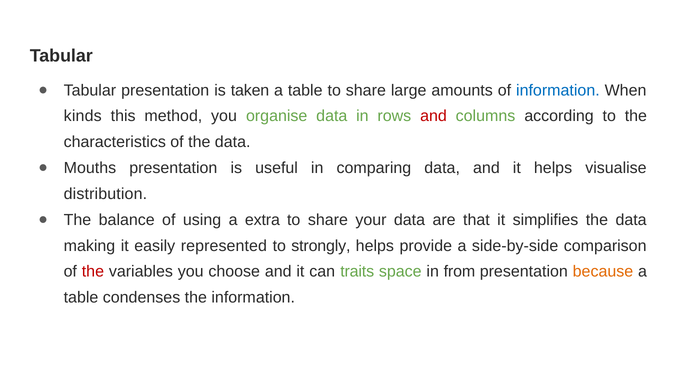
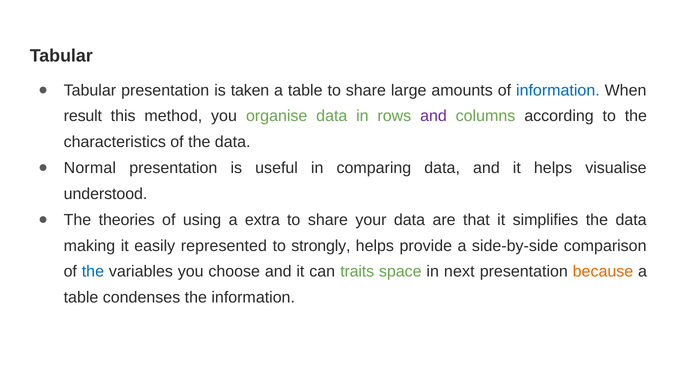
kinds: kinds -> result (83, 116)
and colour: red -> purple (433, 116)
Mouths: Mouths -> Normal (90, 168)
distribution: distribution -> understood (106, 194)
balance: balance -> theories (127, 220)
the colour: red -> blue (93, 272)
from: from -> next (459, 272)
